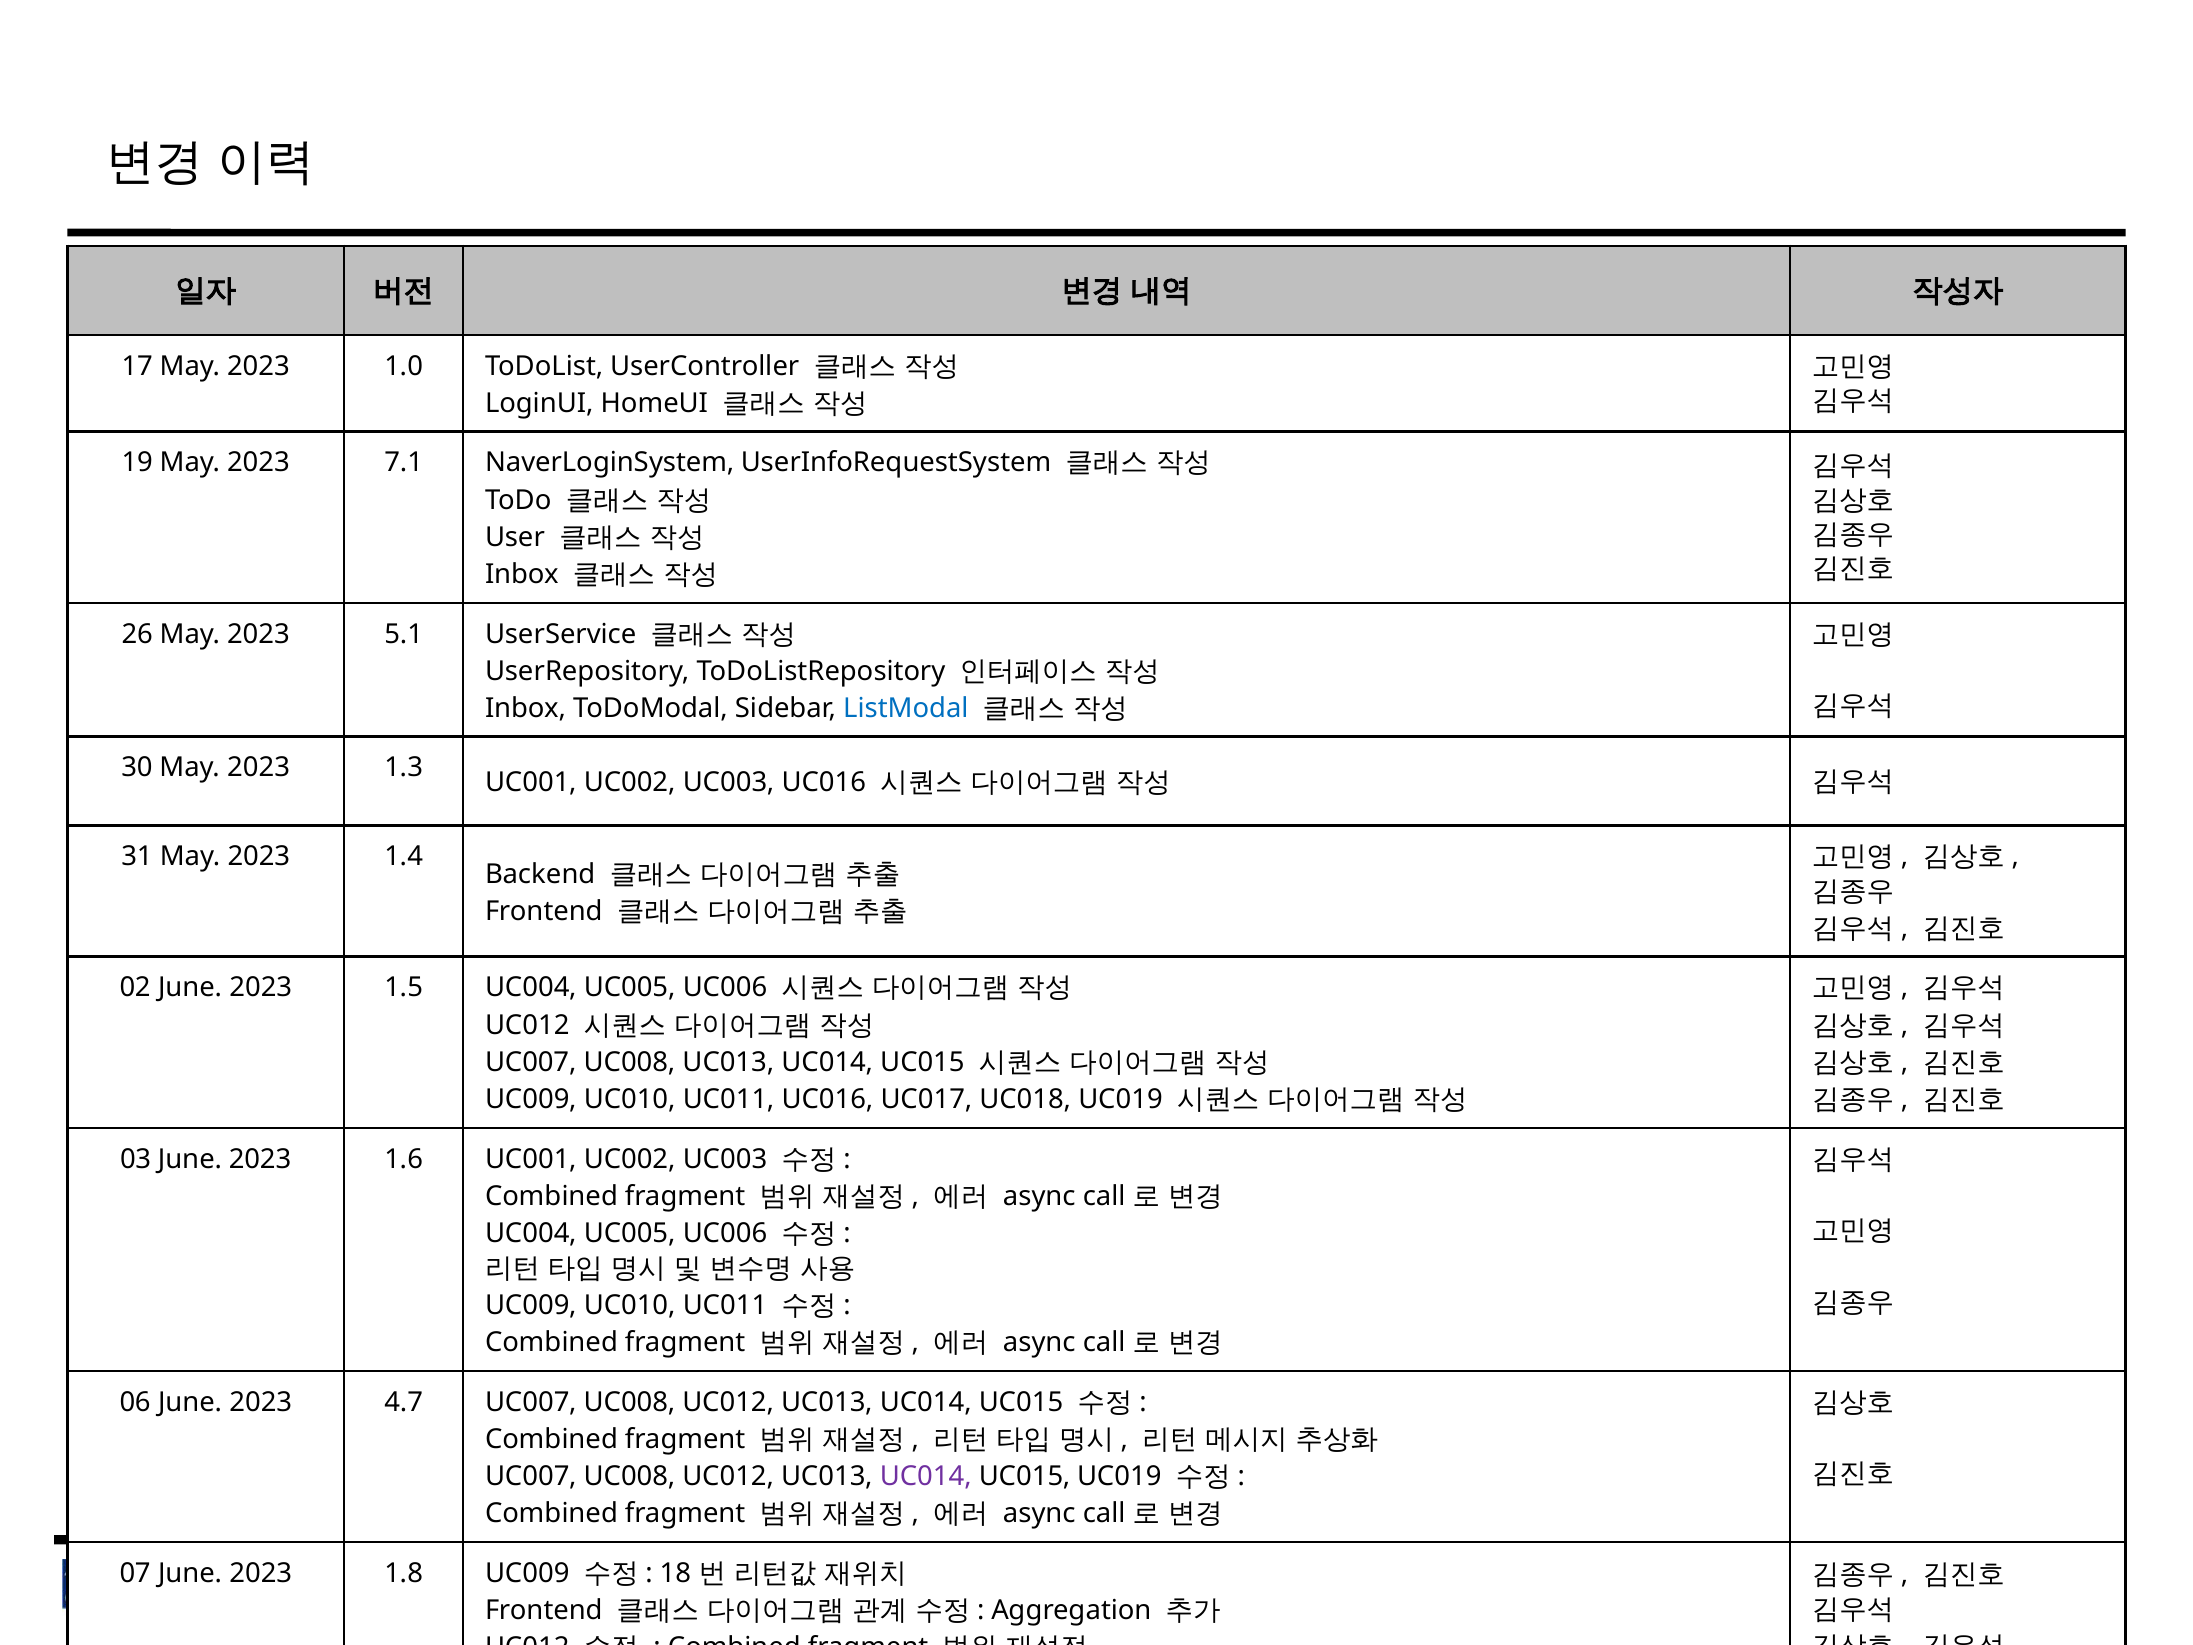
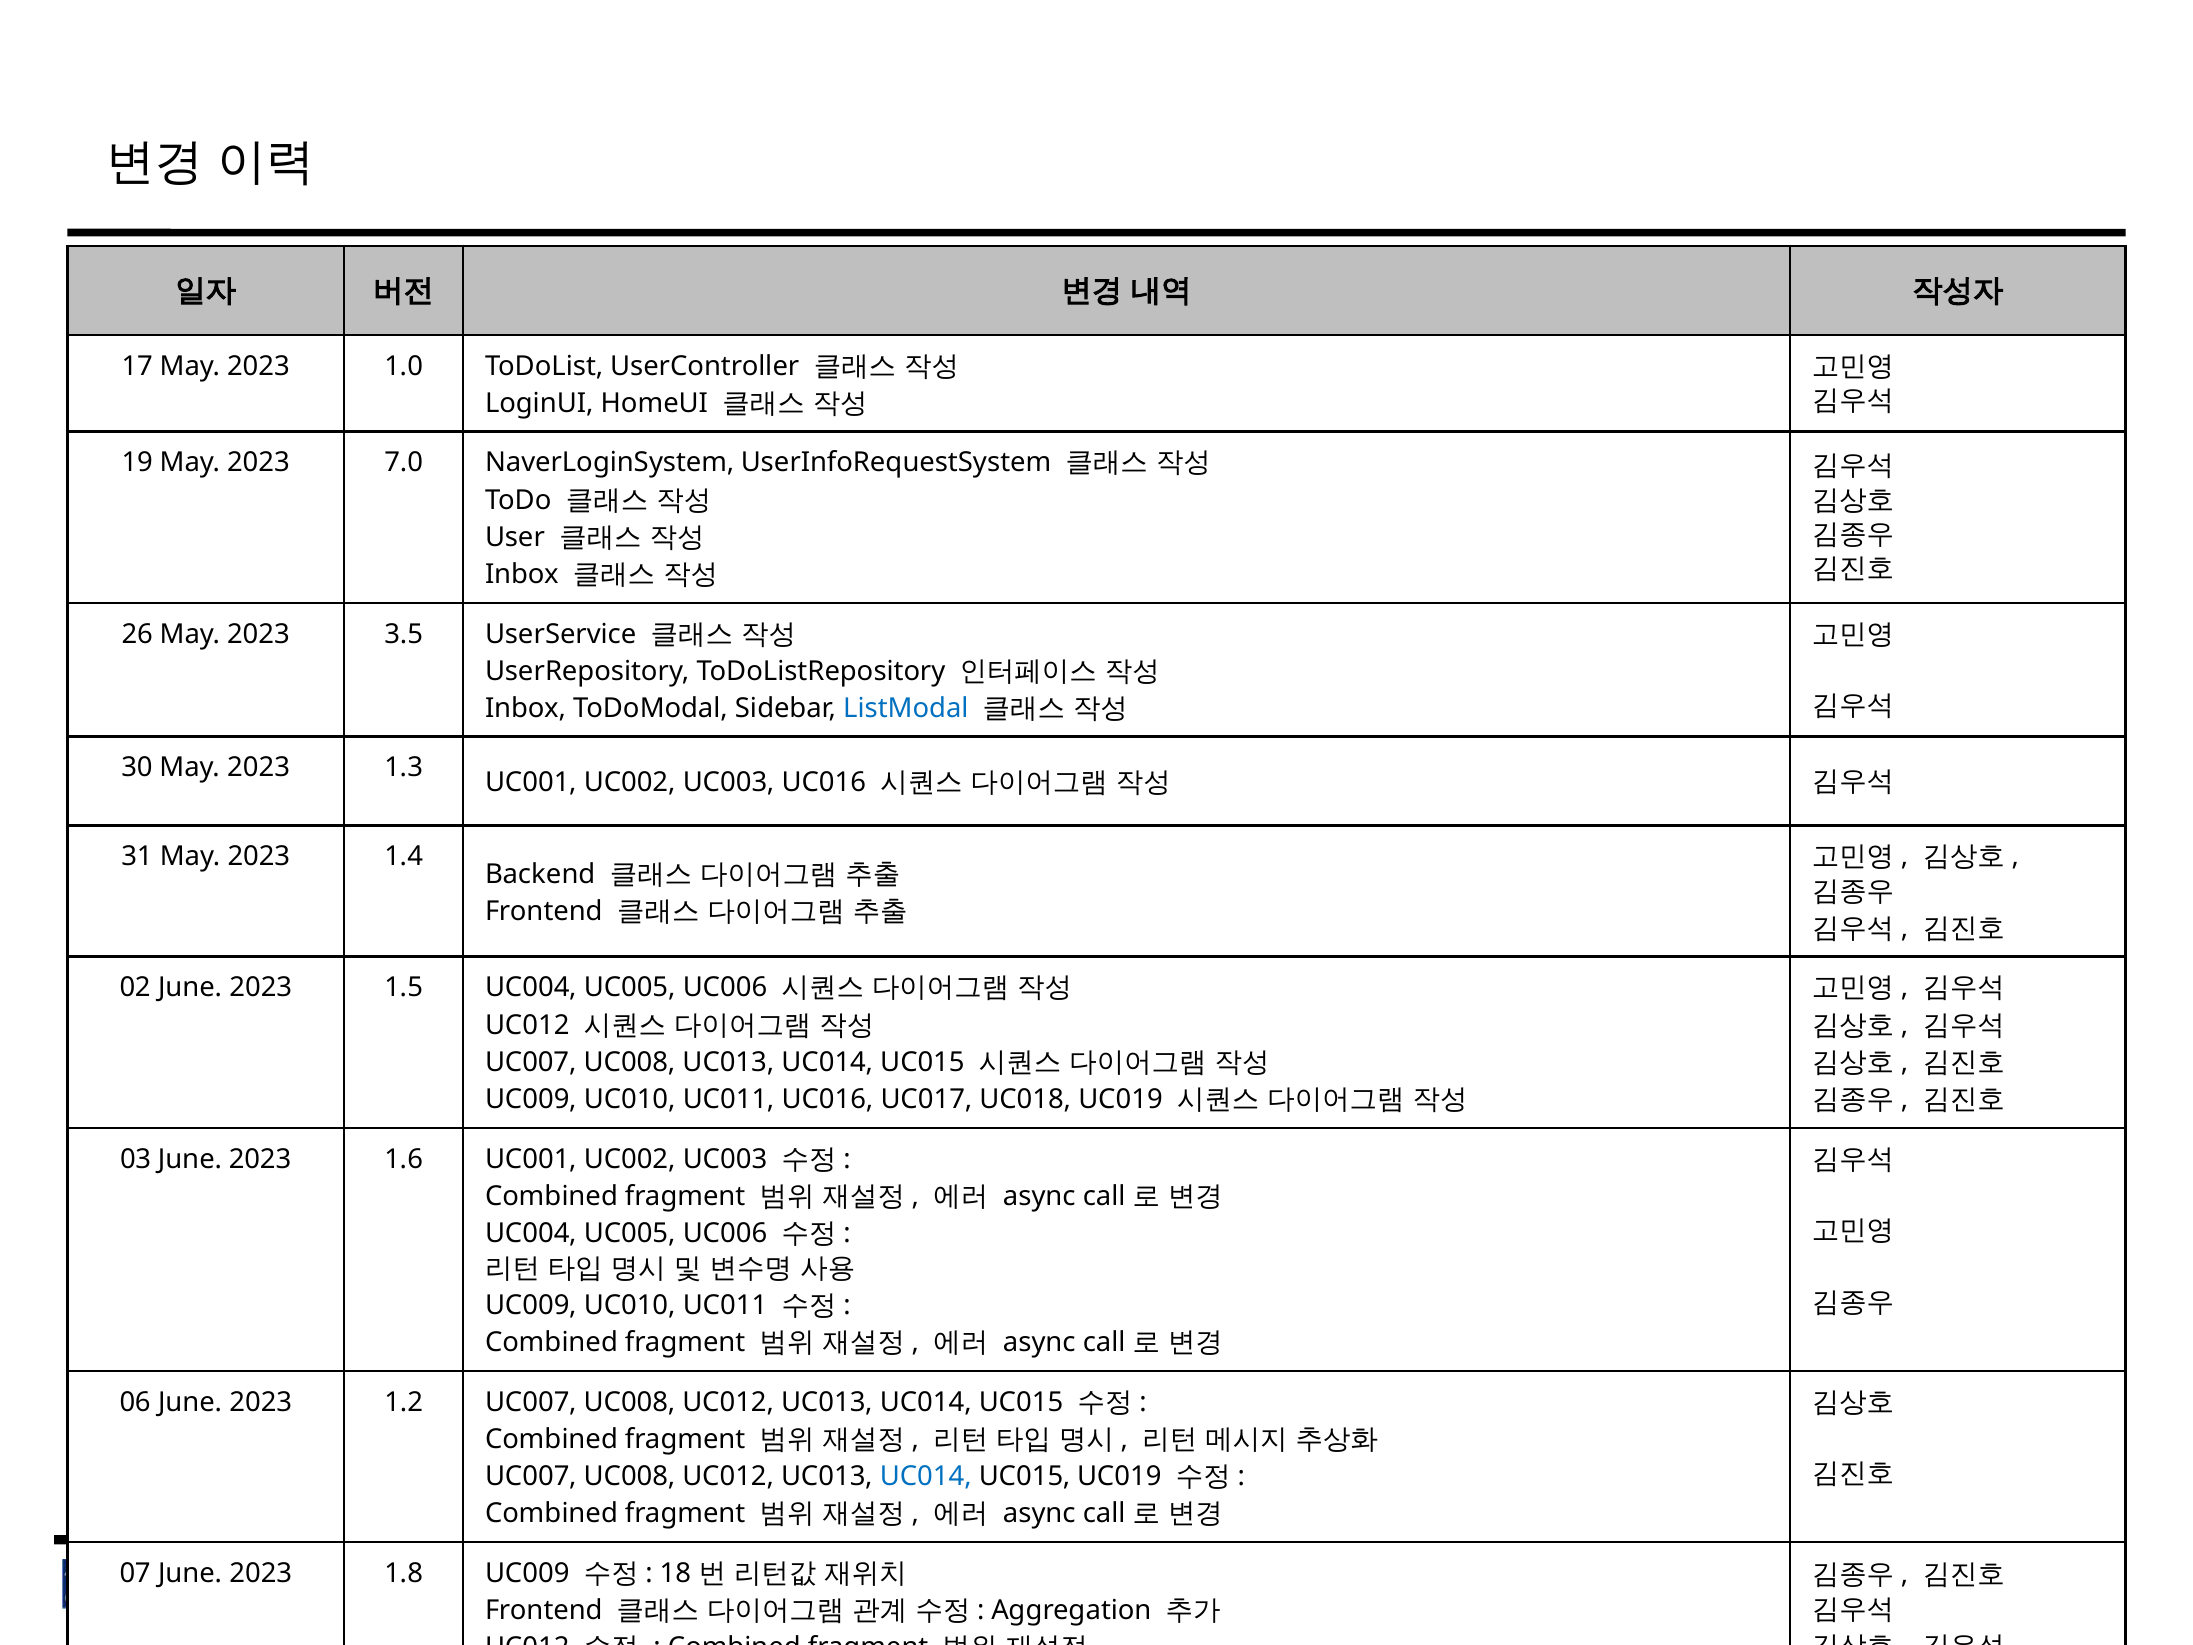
7.1: 7.1 -> 7.0 (404, 463)
5.1: 5.1 -> 3.5 (404, 634)
4.7: 4.7 -> 1.2 (404, 1402)
UC014 colour: purple -> blue (926, 1476)
